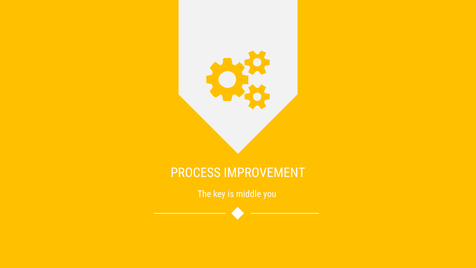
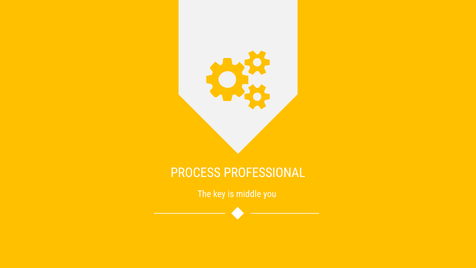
IMPROVEMENT: IMPROVEMENT -> PROFESSIONAL (265, 173)
